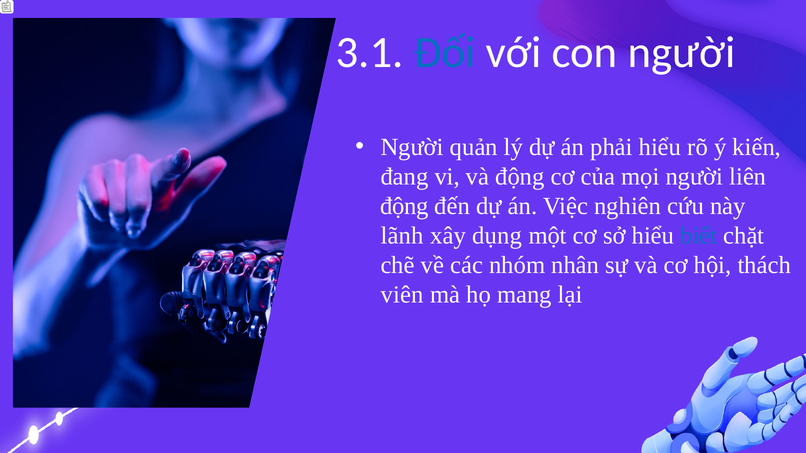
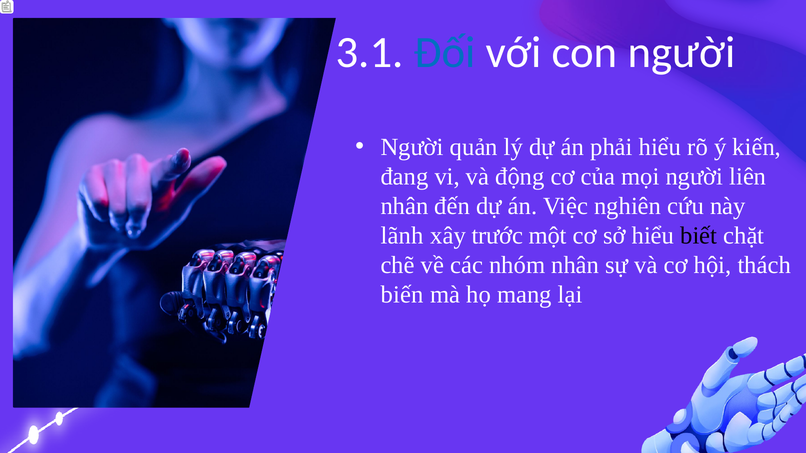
động: động -> nhân (404, 206)
dụng: dụng -> trước (497, 236)
biết colour: blue -> black (699, 236)
viên: viên -> biến (402, 295)
